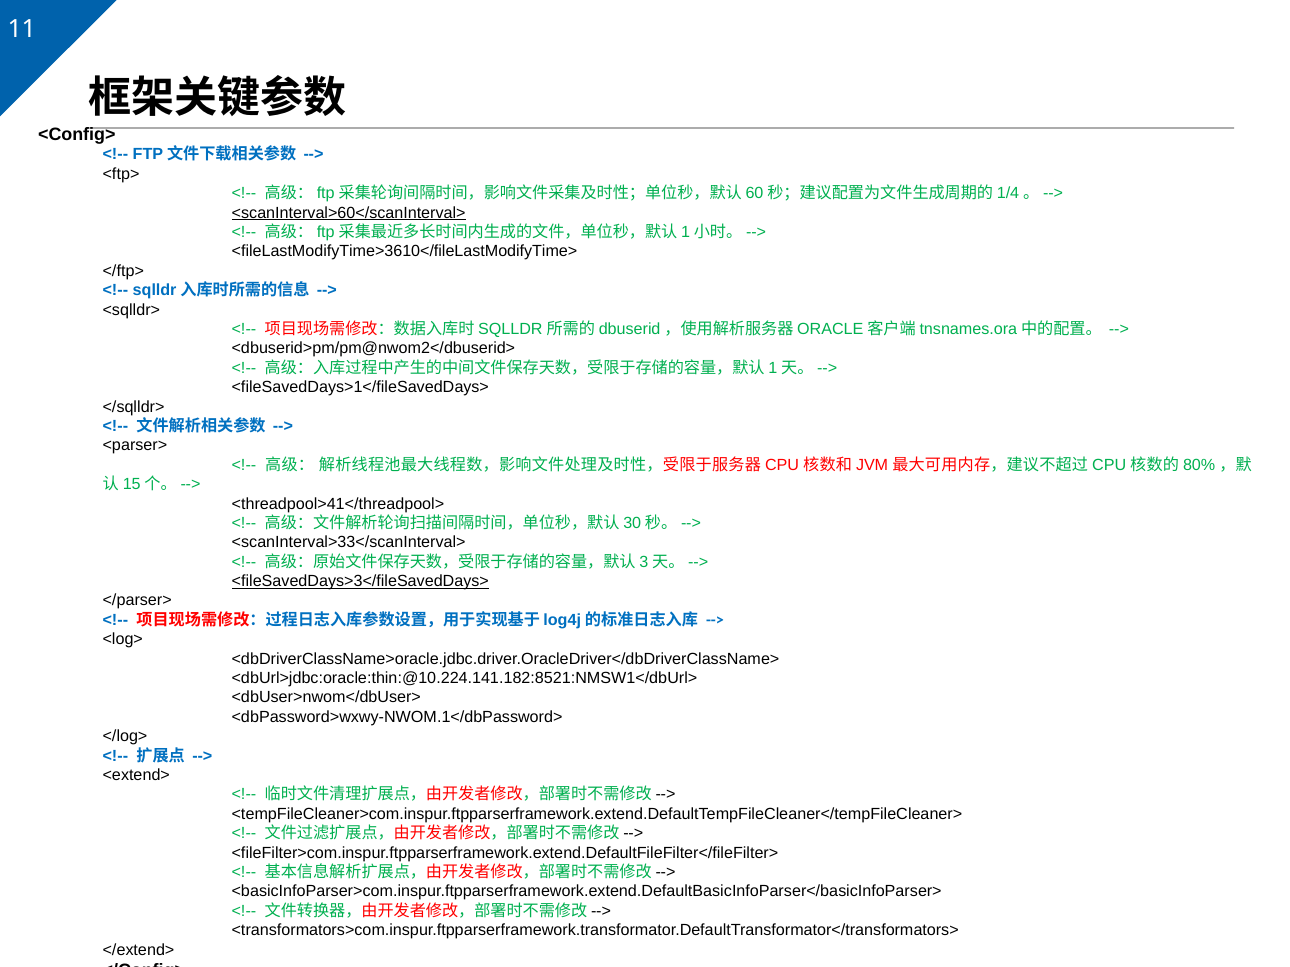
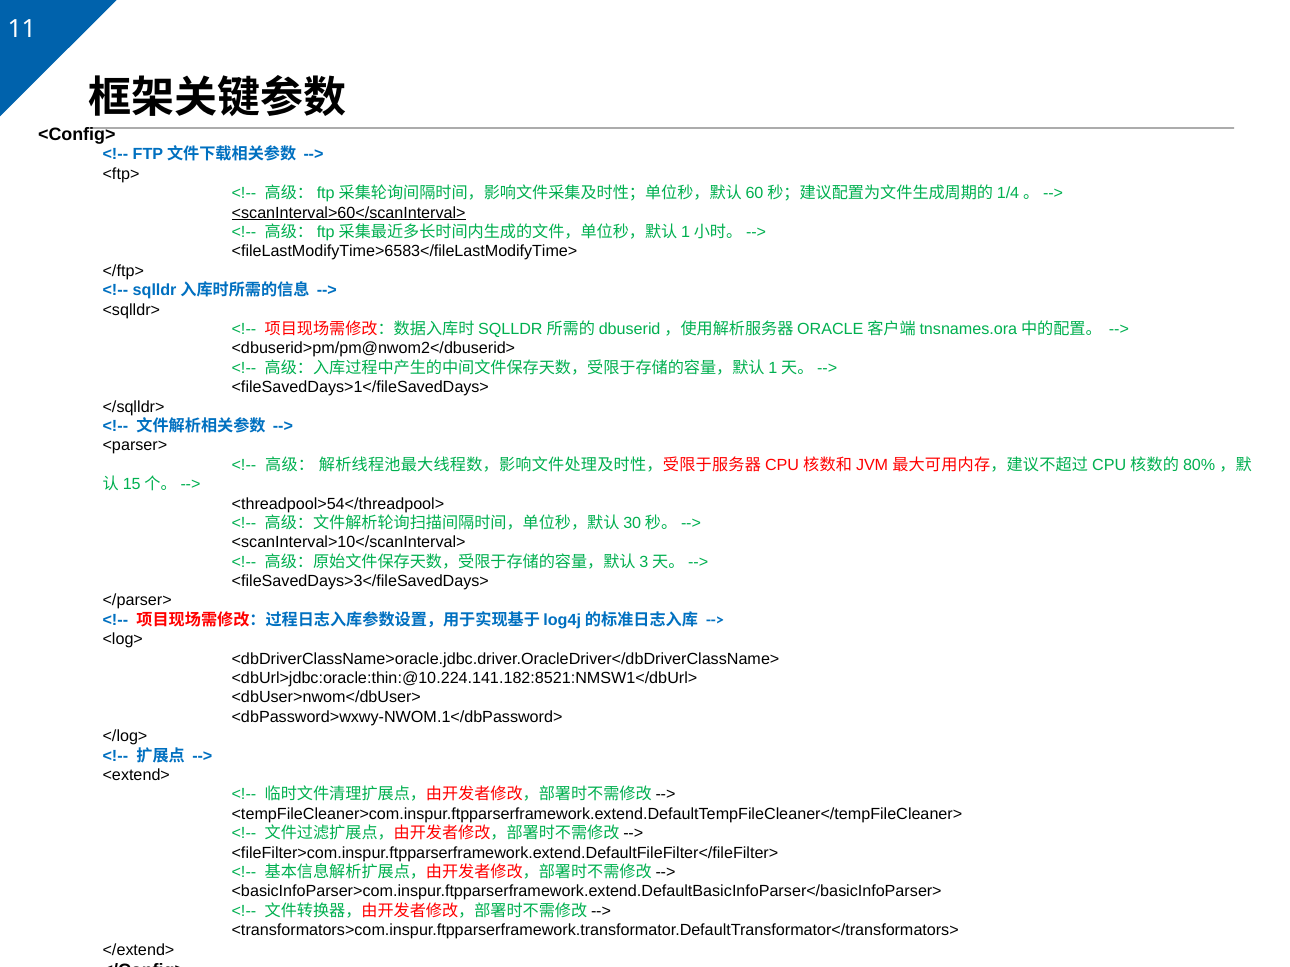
<fileLastModifyTime>3610</fileLastModifyTime>: <fileLastModifyTime>3610</fileLastModifyTime> -> <fileLastModifyTime>6583</fileLastModifyTime> (405, 252)
<threadpool>41</threadpool>: <threadpool>41</threadpool> -> <threadpool>54</threadpool> (338, 504)
<scanInterval>33</scanInterval>: <scanInterval>33</scanInterval> -> <scanInterval>10</scanInterval> (349, 543)
<fileSavedDays>3</fileSavedDays> underline: present -> none (360, 582)
